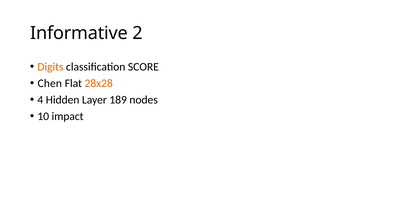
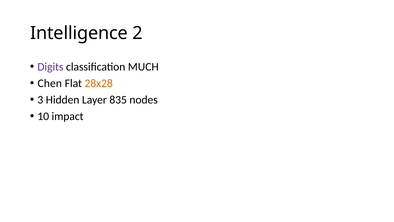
Informative: Informative -> Intelligence (79, 33)
Digits colour: orange -> purple (50, 67)
SCORE: SCORE -> MUCH (143, 67)
4: 4 -> 3 (40, 100)
189: 189 -> 835 (118, 100)
